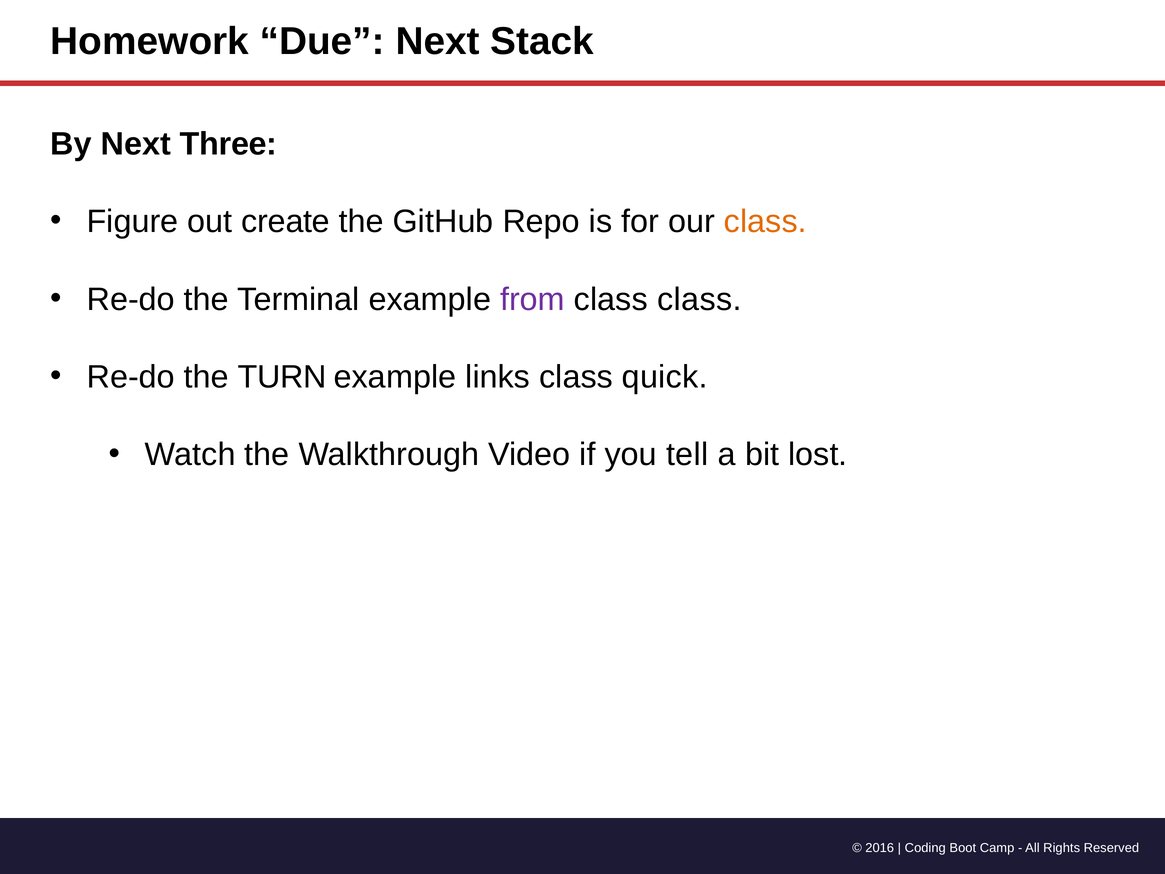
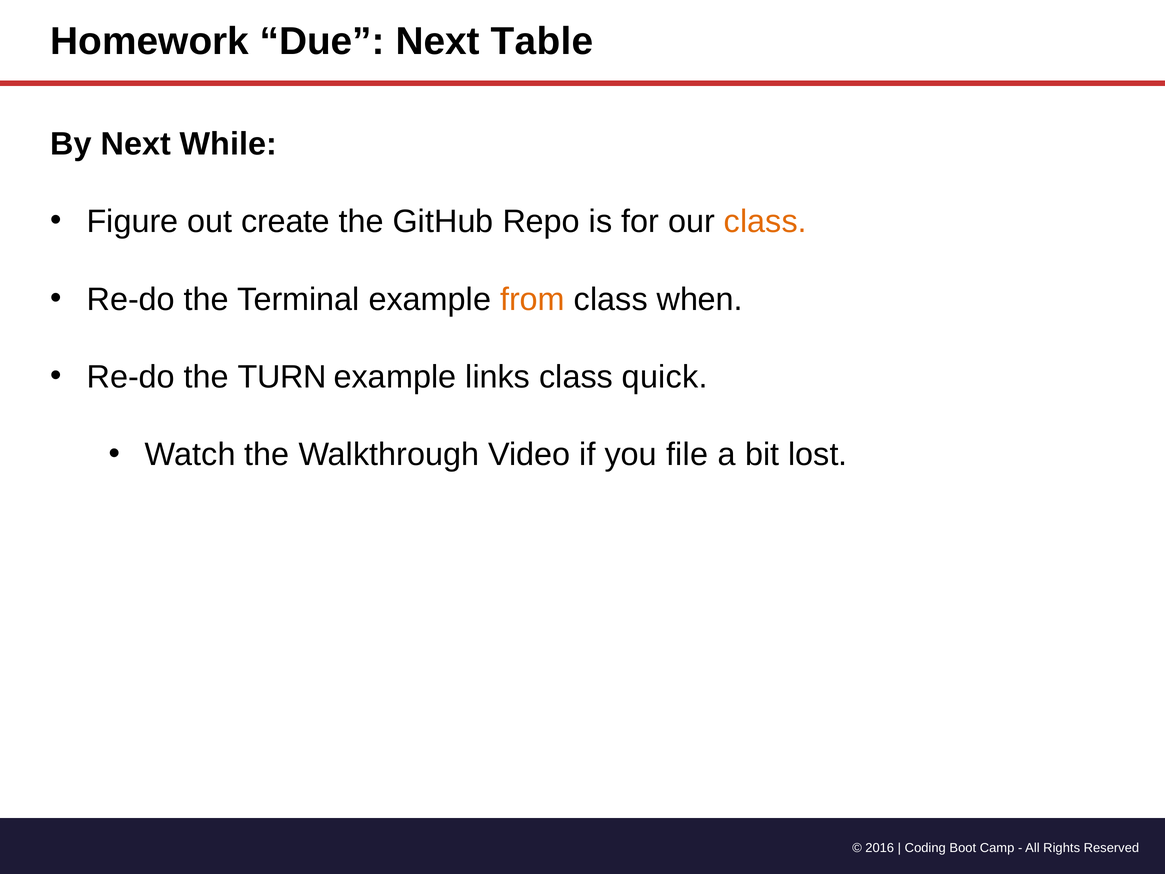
Stack: Stack -> Table (542, 41)
Three: Three -> While (228, 144)
from colour: purple -> orange (532, 299)
class class: class -> when (700, 299)
tell: tell -> file (687, 455)
